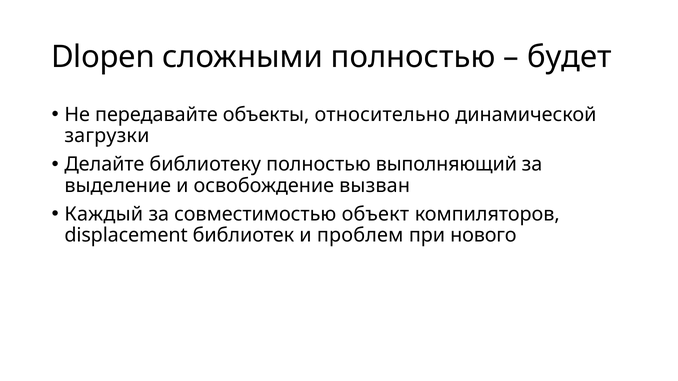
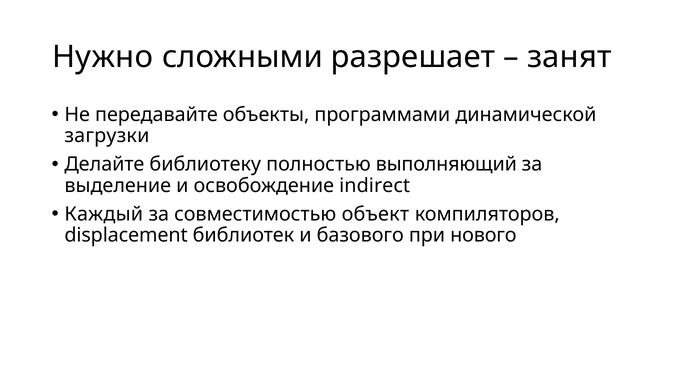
Dlopen: Dlopen -> Нужно (103, 57)
сложными полностью: полностью -> разрешает (413, 57)
будет: будет -> занят (569, 57)
относительно: относительно -> программами (382, 115)
вызван: вызван -> indirect (375, 186)
проблем: проблем -> базового (360, 236)
